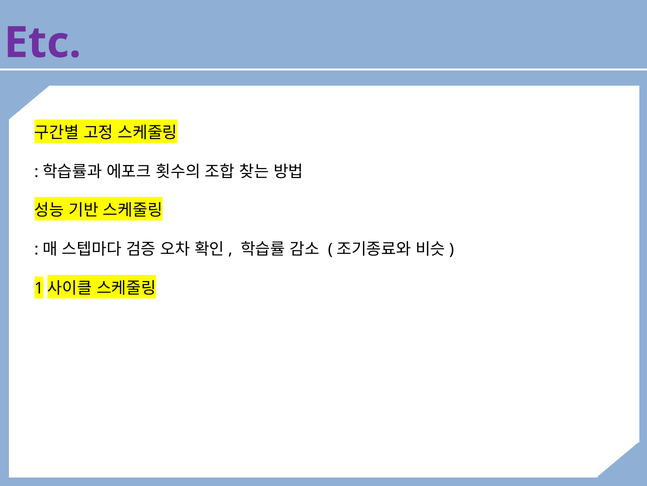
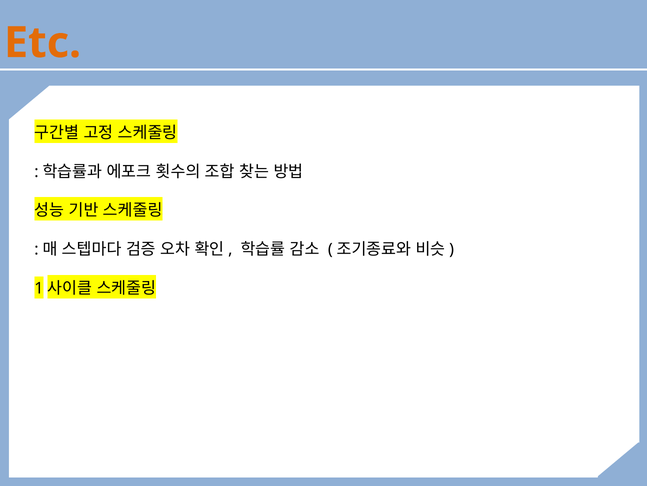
Etc colour: purple -> orange (42, 43)
